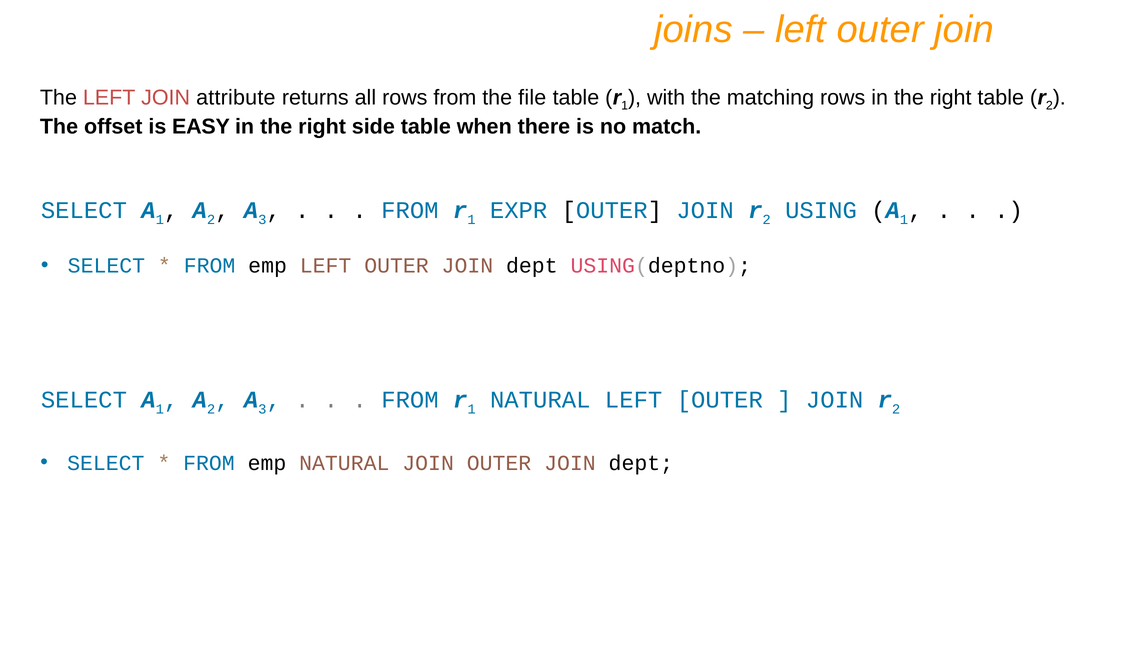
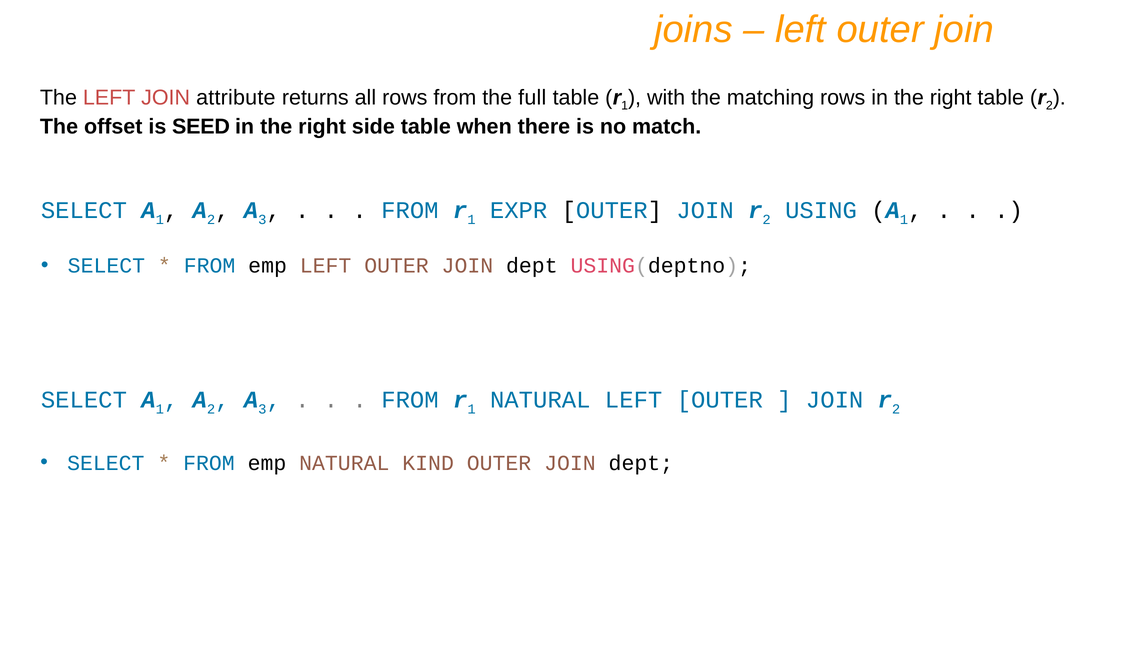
file: file -> full (532, 97)
EASY: EASY -> SEED (201, 127)
NATURAL JOIN: JOIN -> KIND (428, 463)
